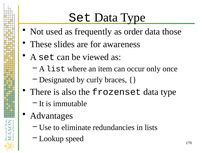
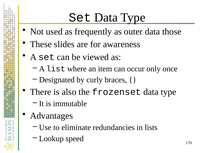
order: order -> outer (133, 32)
